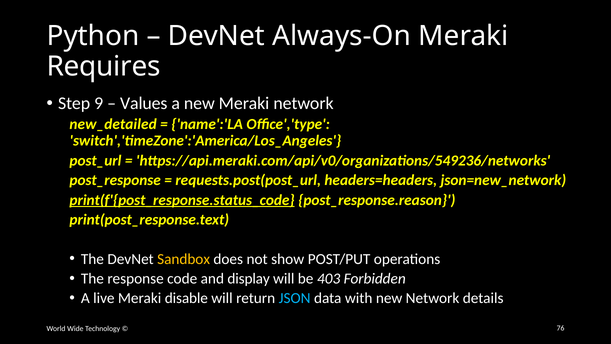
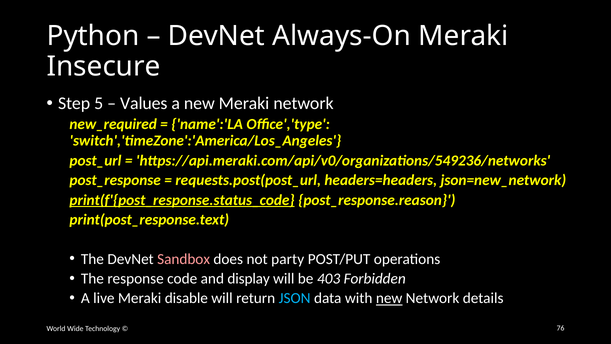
Requires: Requires -> Insecure (104, 66)
9: 9 -> 5 (99, 103)
new_detailed: new_detailed -> new_required (113, 124)
Sandbox colour: yellow -> pink (184, 259)
show: show -> party (288, 259)
new underline: none -> present (389, 298)
